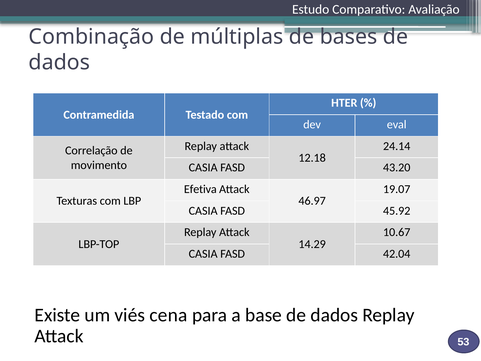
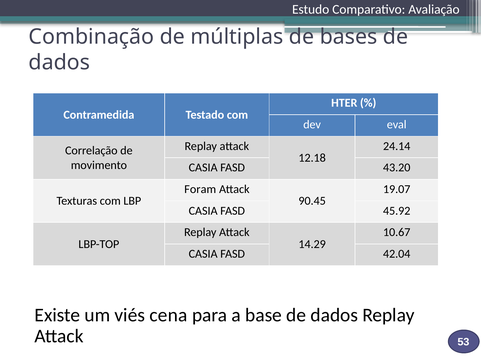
Efetiva: Efetiva -> Foram (200, 189)
46.97: 46.97 -> 90.45 (312, 201)
